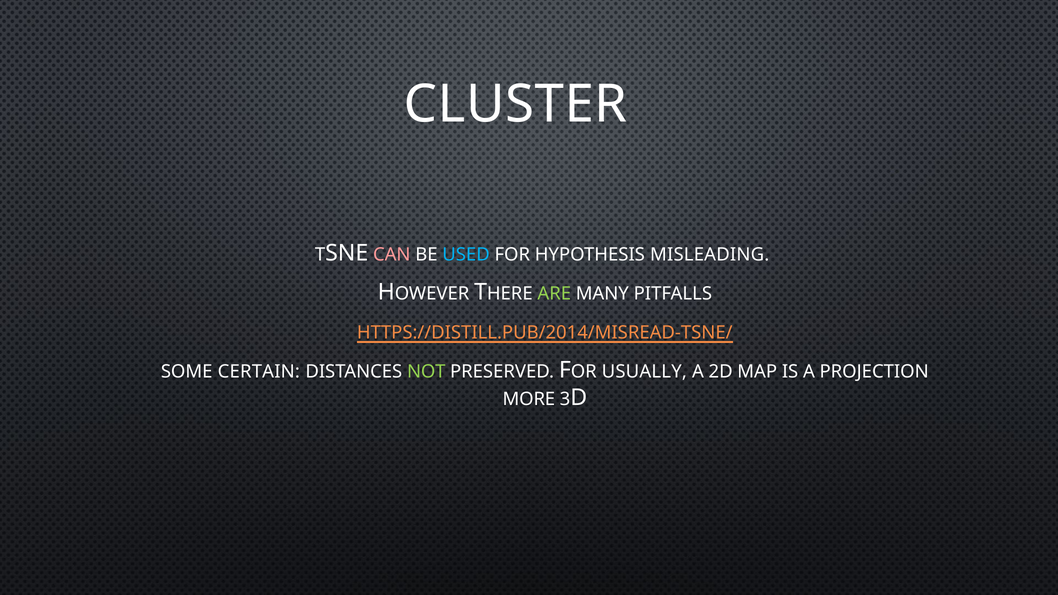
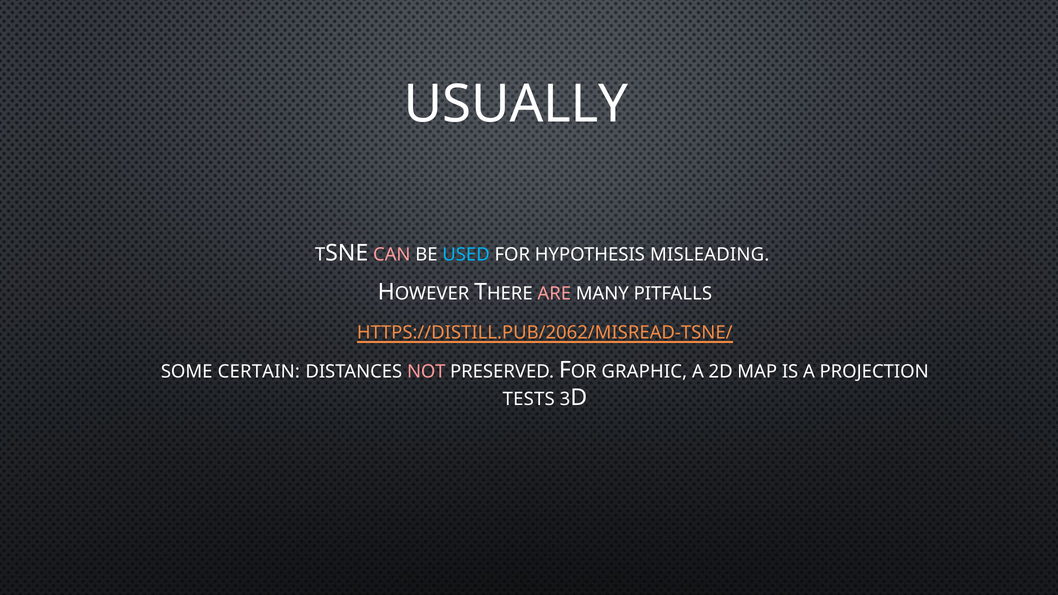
CLUSTER: CLUSTER -> USUALLY (516, 104)
ARE colour: light green -> pink (554, 293)
HTTPS://DISTILL.PUB/2014/MISREAD-TSNE/: HTTPS://DISTILL.PUB/2014/MISREAD-TSNE/ -> HTTPS://DISTILL.PUB/2062/MISREAD-TSNE/ (545, 333)
NOT colour: light green -> pink (426, 372)
USUALLY: USUALLY -> GRAPHIC (644, 372)
MORE: MORE -> TESTS (529, 399)
